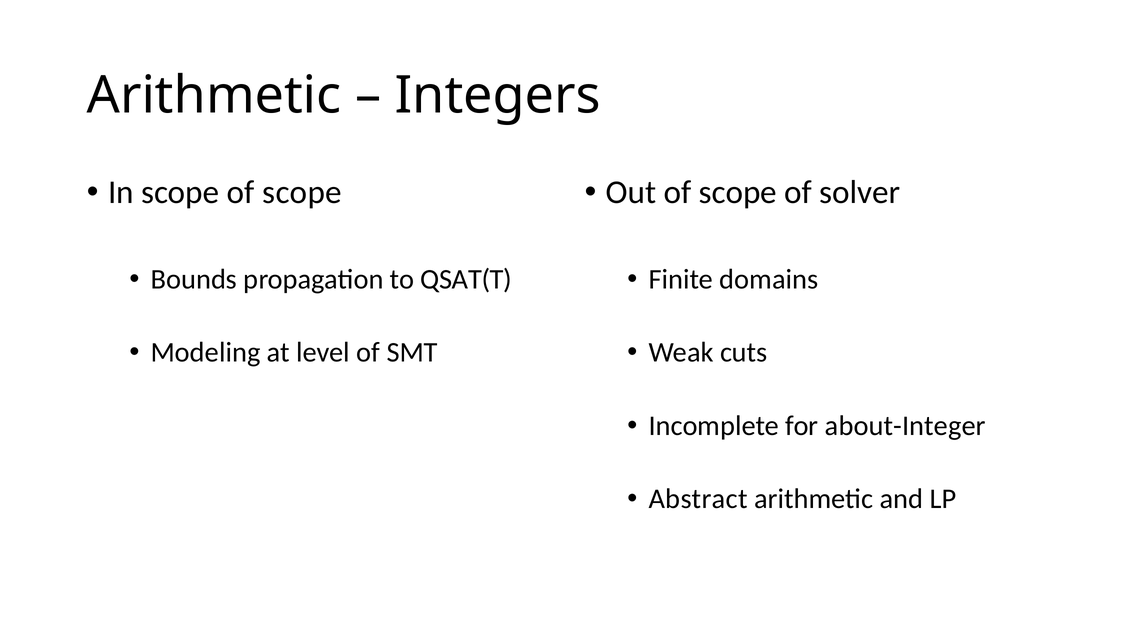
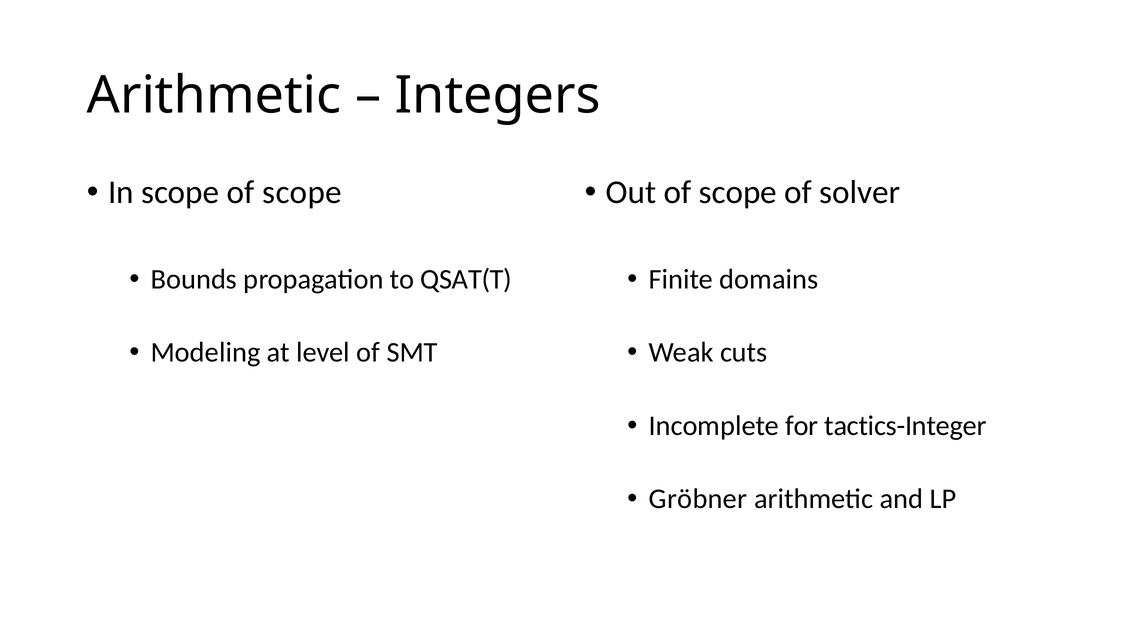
about-Integer: about-Integer -> tactics-Integer (905, 426)
Abstract: Abstract -> Gröbner (698, 499)
